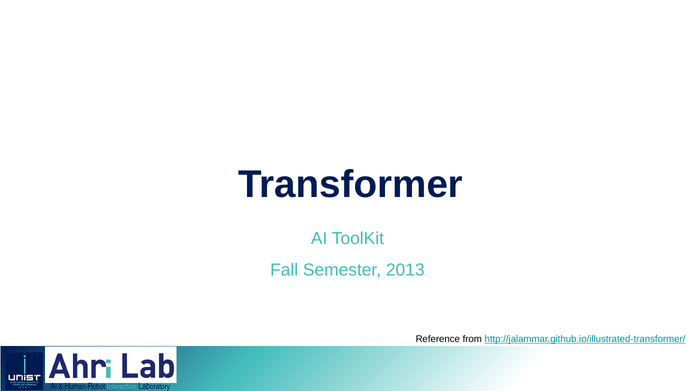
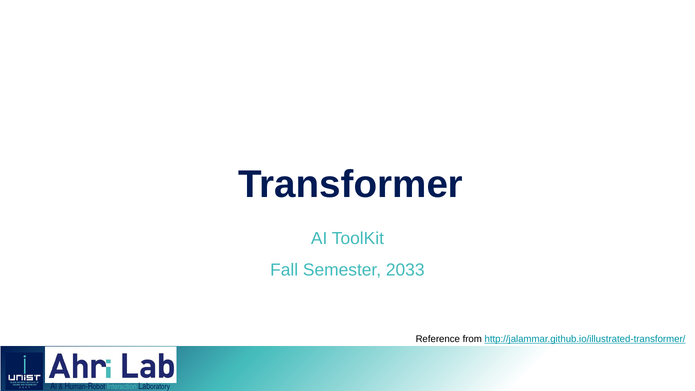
2013: 2013 -> 2033 (405, 270)
